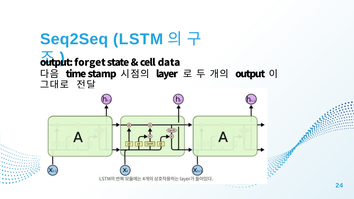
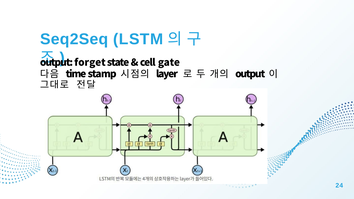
data: data -> gate (169, 63)
